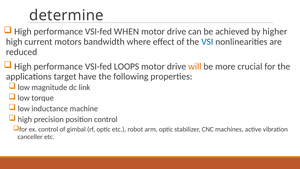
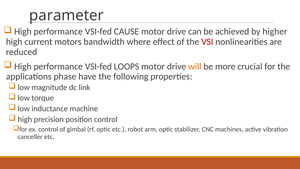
determine: determine -> parameter (67, 15)
WHEN: WHEN -> CAUSE (127, 32)
VSI colour: blue -> red (207, 42)
target: target -> phase (65, 76)
